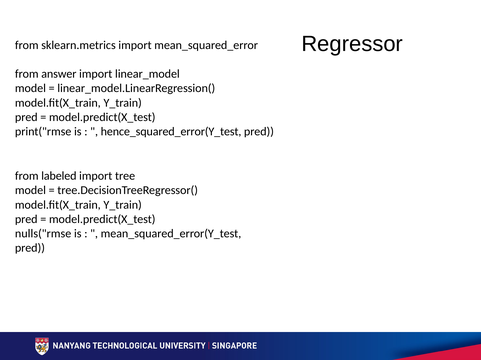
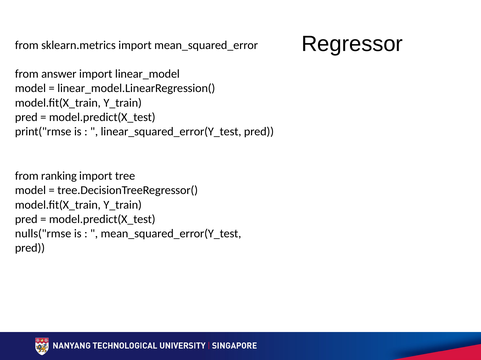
hence_squared_error(Y_test: hence_squared_error(Y_test -> linear_squared_error(Y_test (171, 132)
labeled: labeled -> ranking (59, 176)
